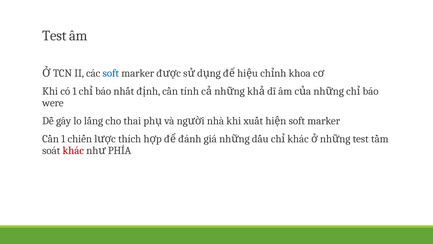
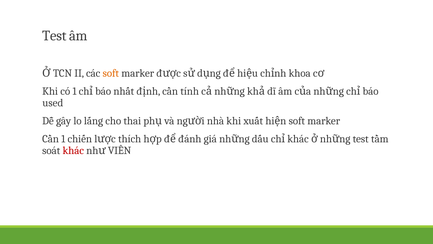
soft colour: blue -> orange (111, 73)
were: were -> used (53, 103)
PHÍA: PHÍA -> VIÊN (120, 150)
